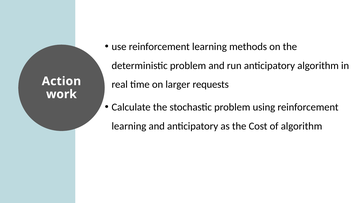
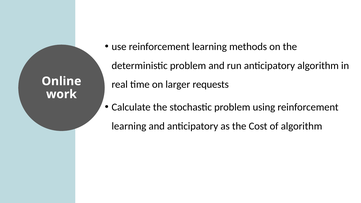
Action: Action -> Online (61, 81)
